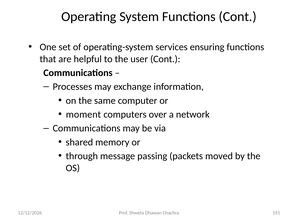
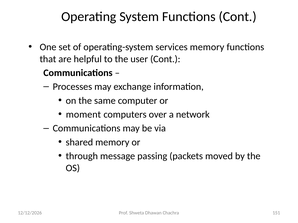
services ensuring: ensuring -> memory (207, 47)
